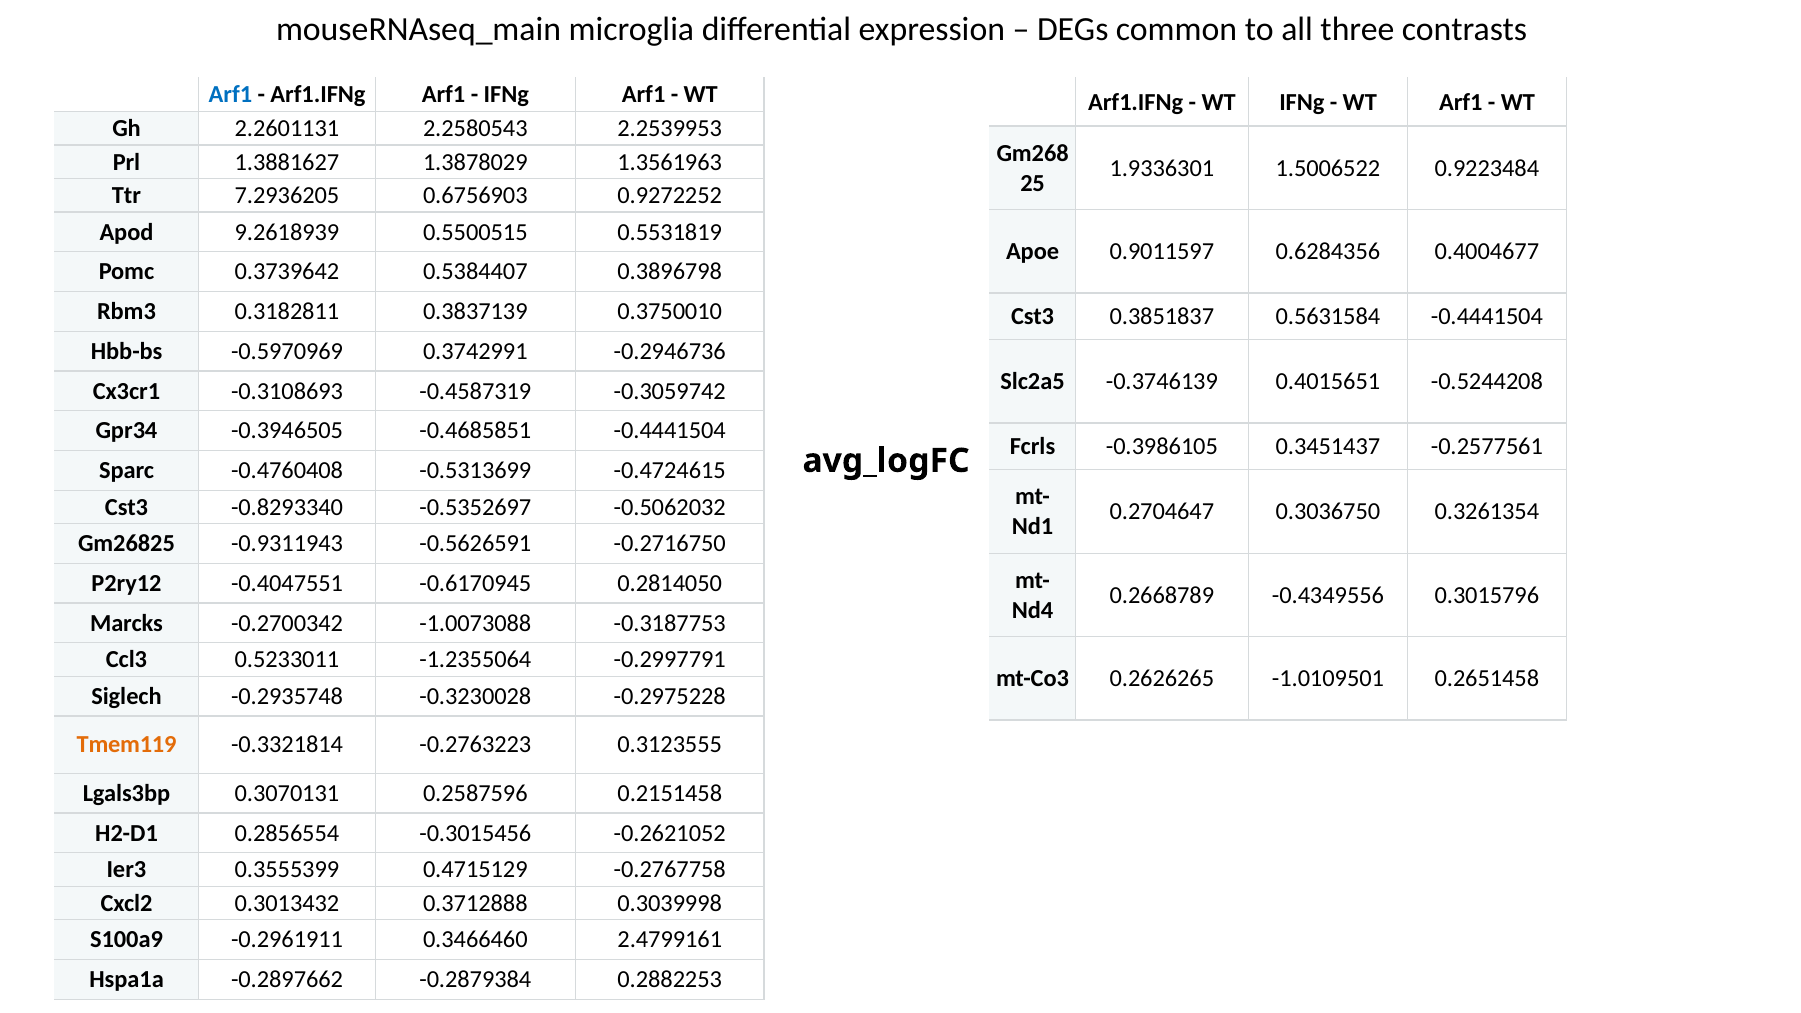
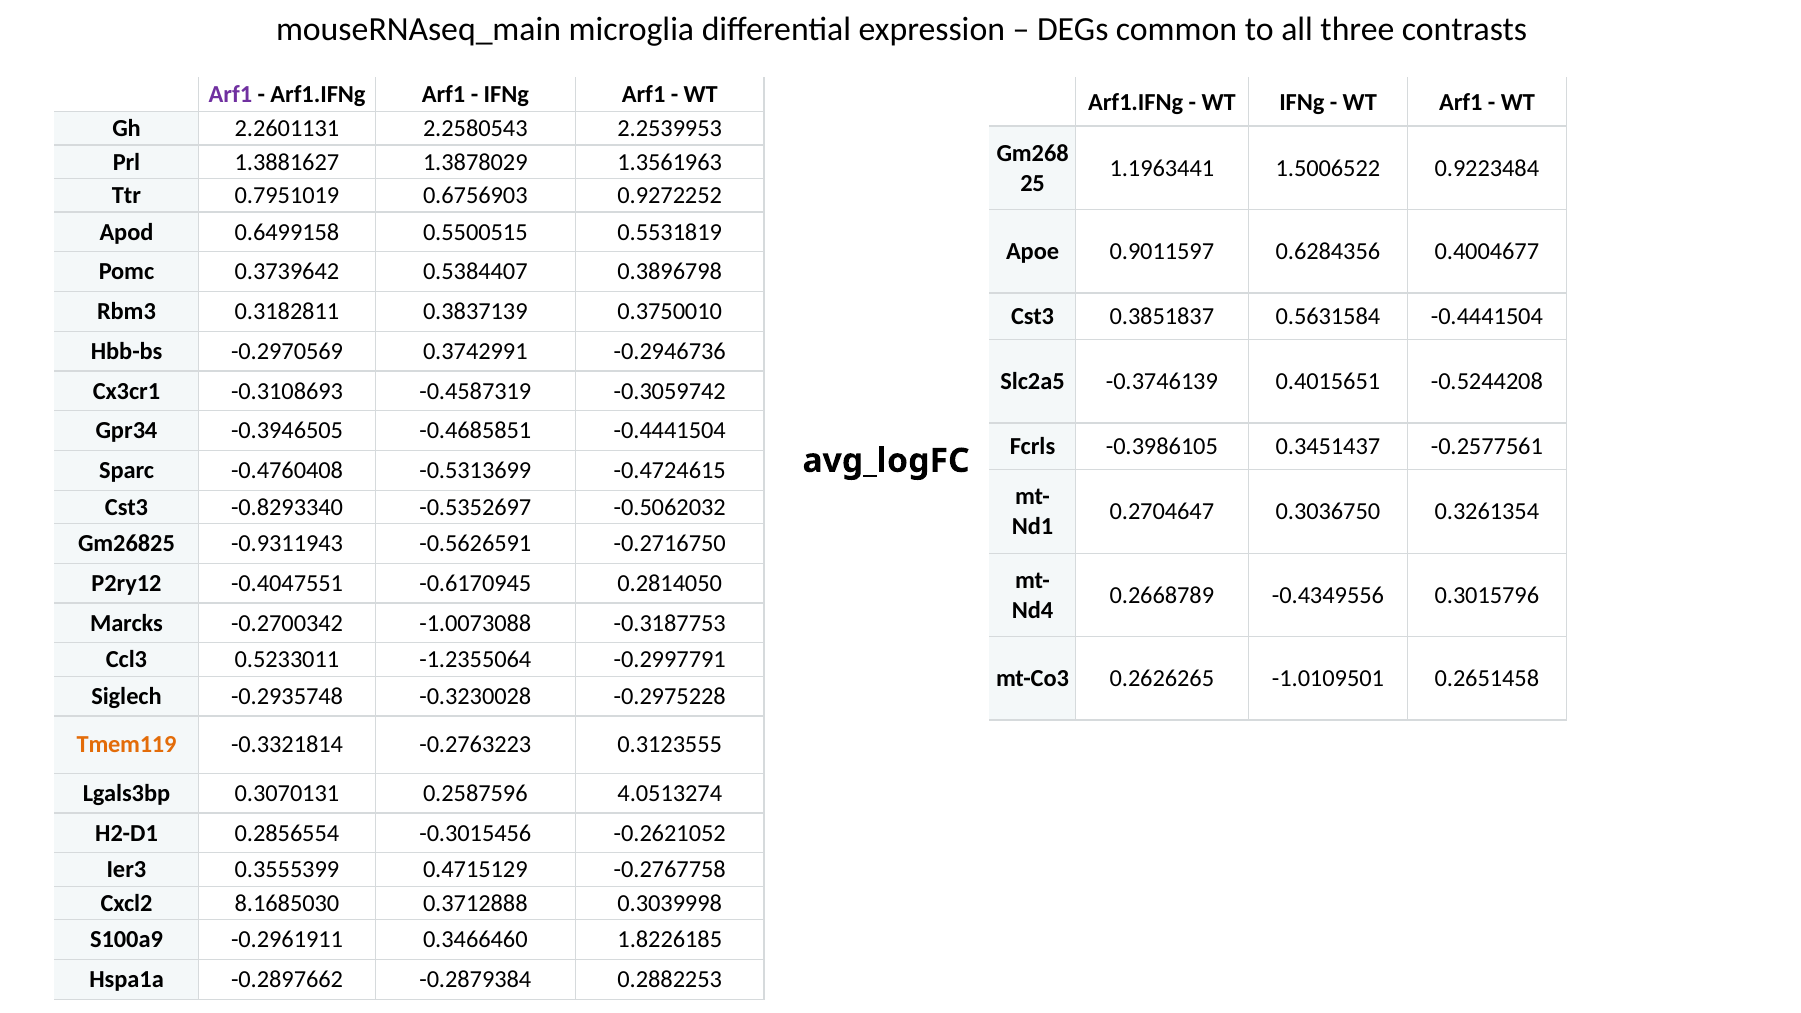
Arf1 colour: blue -> purple (230, 95)
1.9336301: 1.9336301 -> 1.1963441 (1162, 168)
7.2936205: 7.2936205 -> 0.7951019 (287, 196)
9.2618939: 9.2618939 -> 0.6499158 (287, 232)
-0.5970969: -0.5970969 -> -0.2970569 (287, 351)
0.2151458: 0.2151458 -> 4.0513274 (670, 793)
0.3013432: 0.3013432 -> 8.1685030 (287, 903)
2.4799161: 2.4799161 -> 1.8226185 (670, 940)
